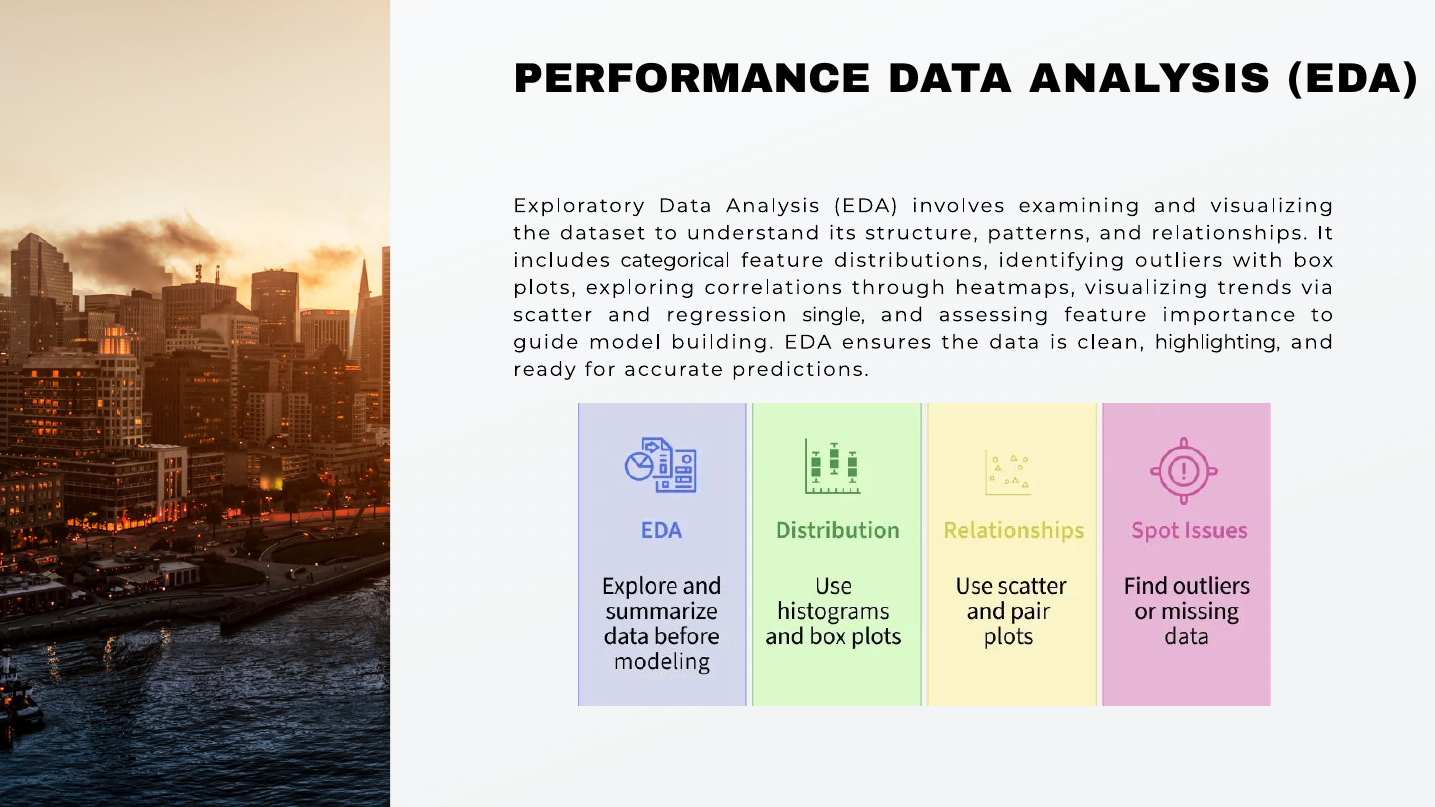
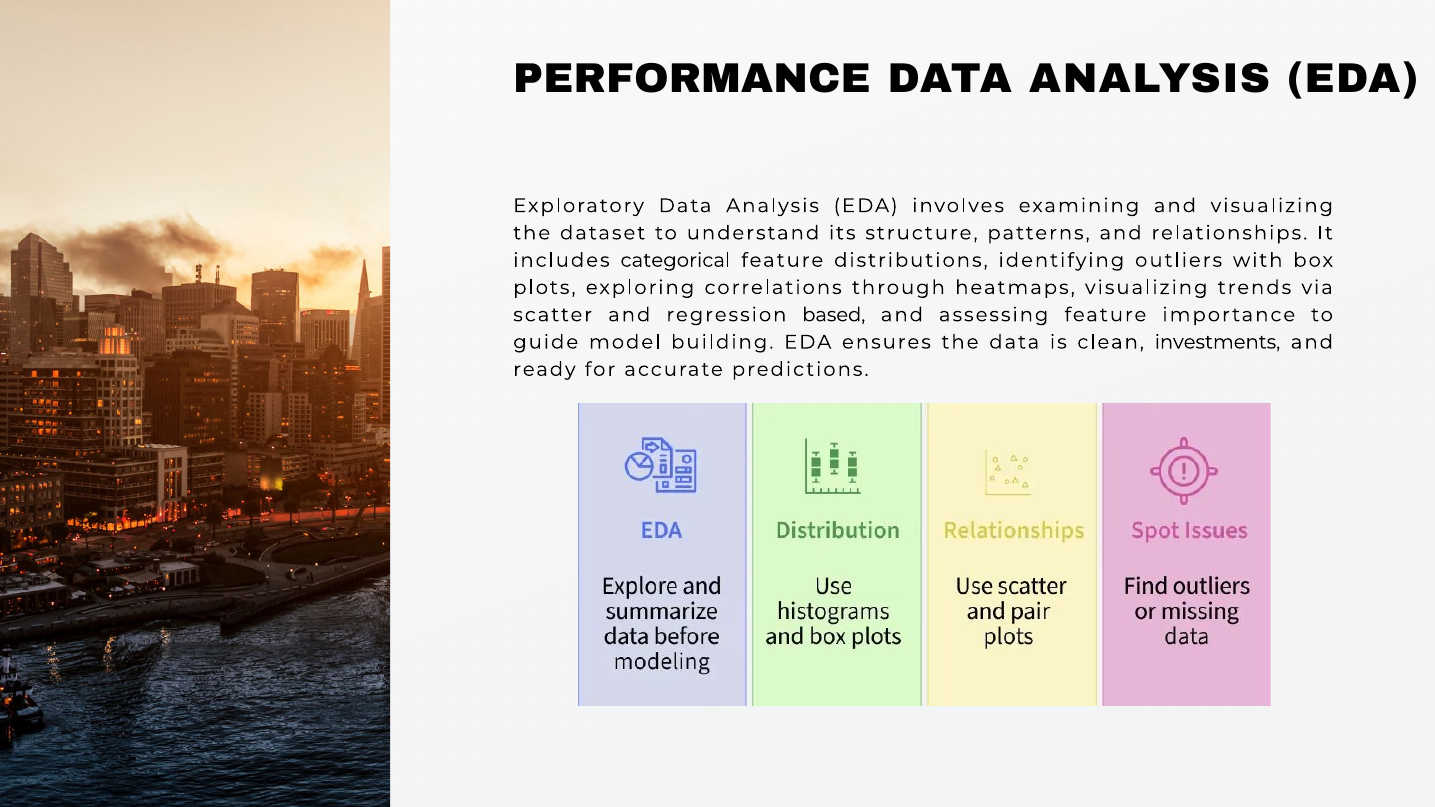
single: single -> based (834, 315)
highlighting: highlighting -> investments (1217, 342)
